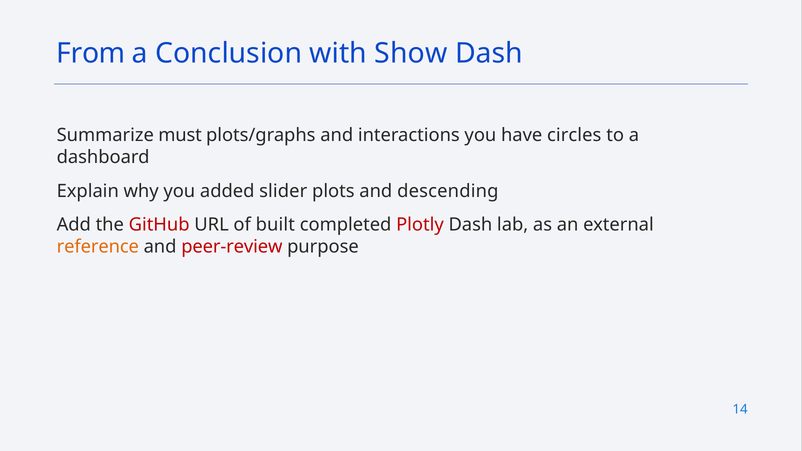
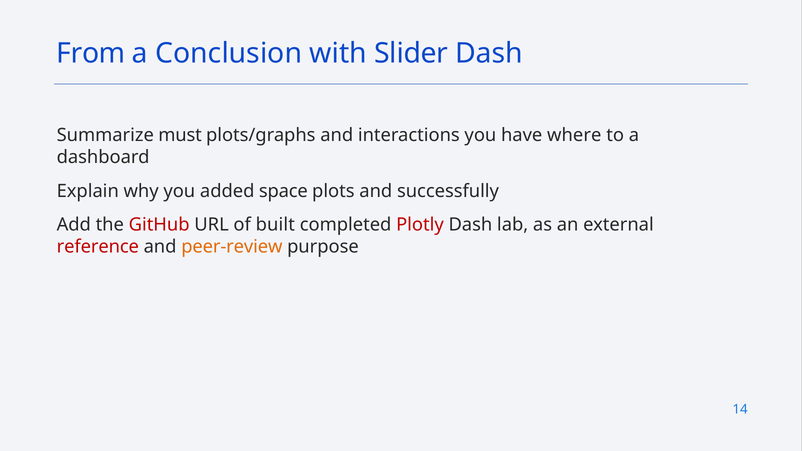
Show: Show -> Slider (411, 54)
circles: circles -> where (574, 135)
slider: slider -> space (283, 191)
descending: descending -> successfully (448, 191)
reference colour: orange -> red (98, 247)
peer-review colour: red -> orange (232, 247)
